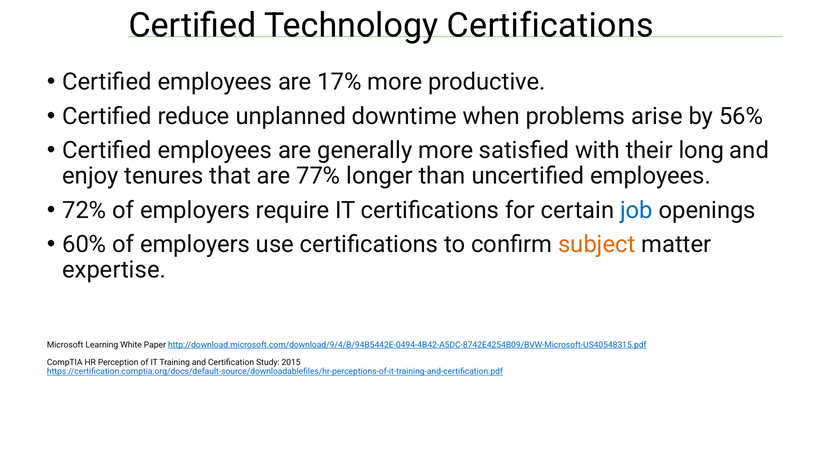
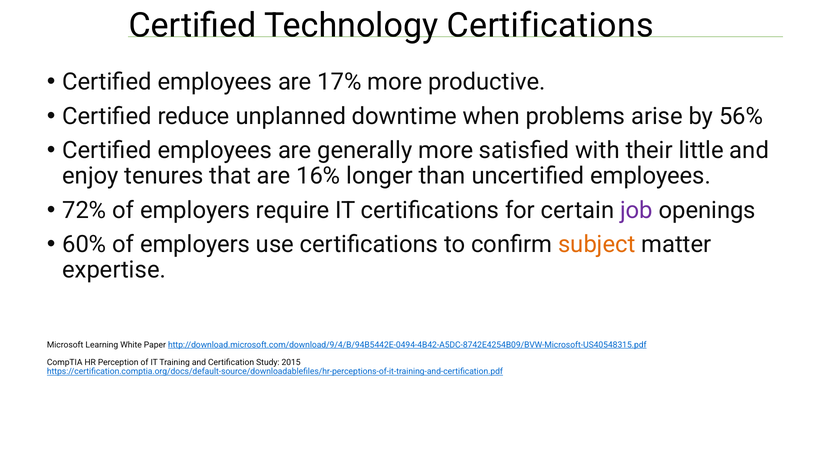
long: long -> little (701, 151)
77%: 77% -> 16% (318, 176)
job colour: blue -> purple (636, 210)
